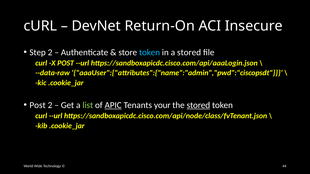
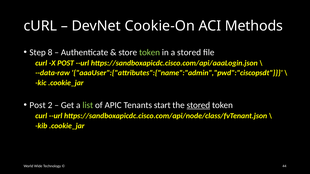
Return-On: Return-On -> Cookie-On (160, 26)
Insecure: Insecure -> Methods (254, 26)
Step 2: 2 -> 8 (50, 52)
token colour: light blue -> light green (150, 52)
APIC underline: present -> none (113, 105)
your: your -> start (162, 105)
